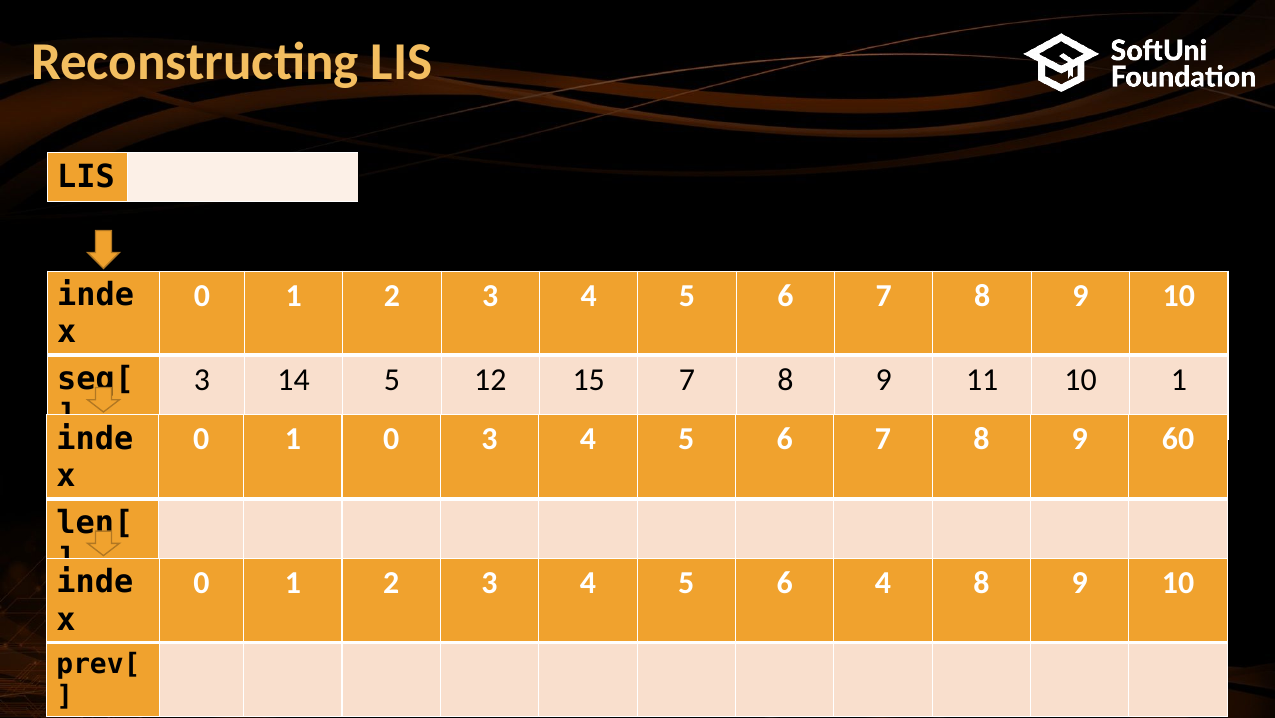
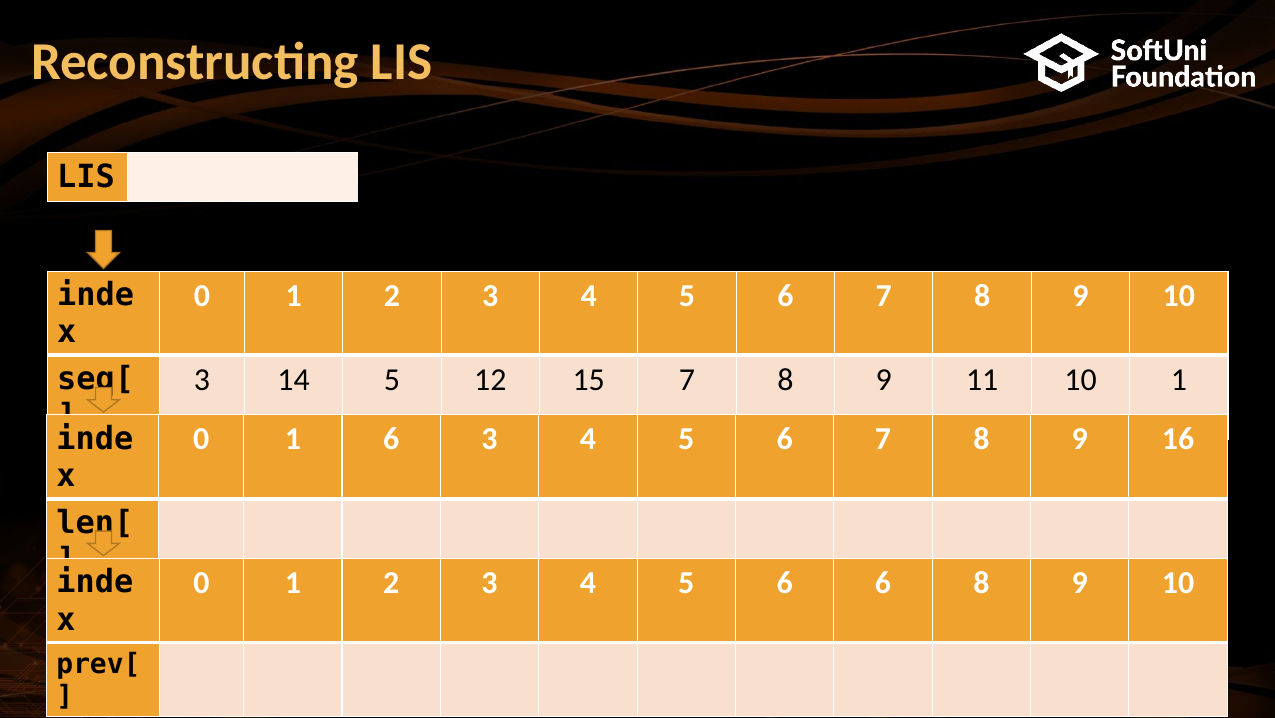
1 0: 0 -> 6 (391, 439)
60: 60 -> 16 (1178, 439)
6 4: 4 -> 6 (883, 583)
